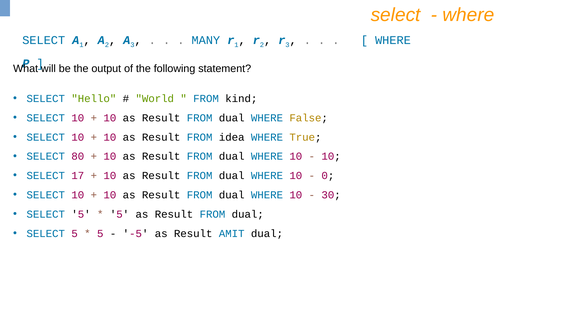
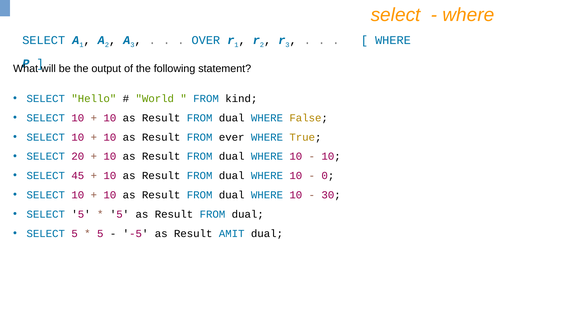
MANY: MANY -> OVER (206, 40)
idea: idea -> ever (232, 137)
80: 80 -> 20 (78, 156)
17: 17 -> 45 (78, 175)
